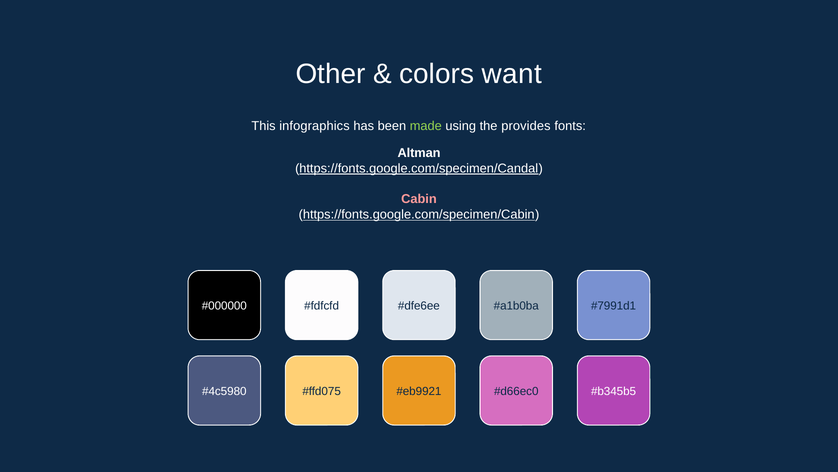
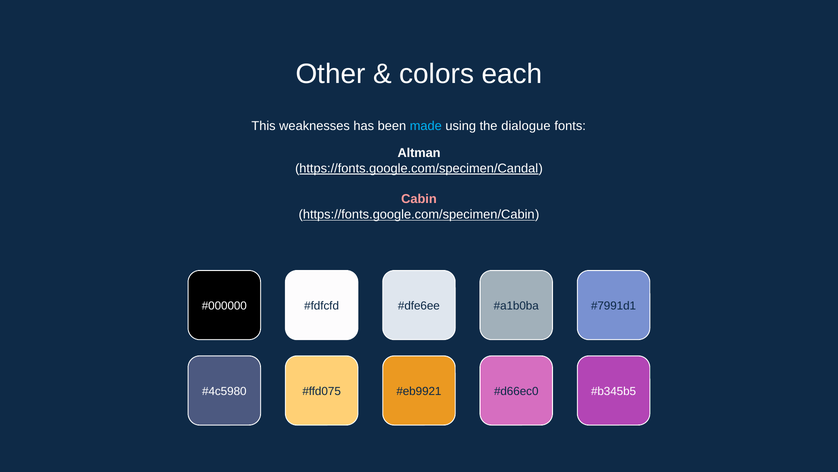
want: want -> each (512, 74)
infographics: infographics -> weaknesses (315, 126)
made colour: light green -> light blue (426, 126)
provides: provides -> dialogue (526, 126)
